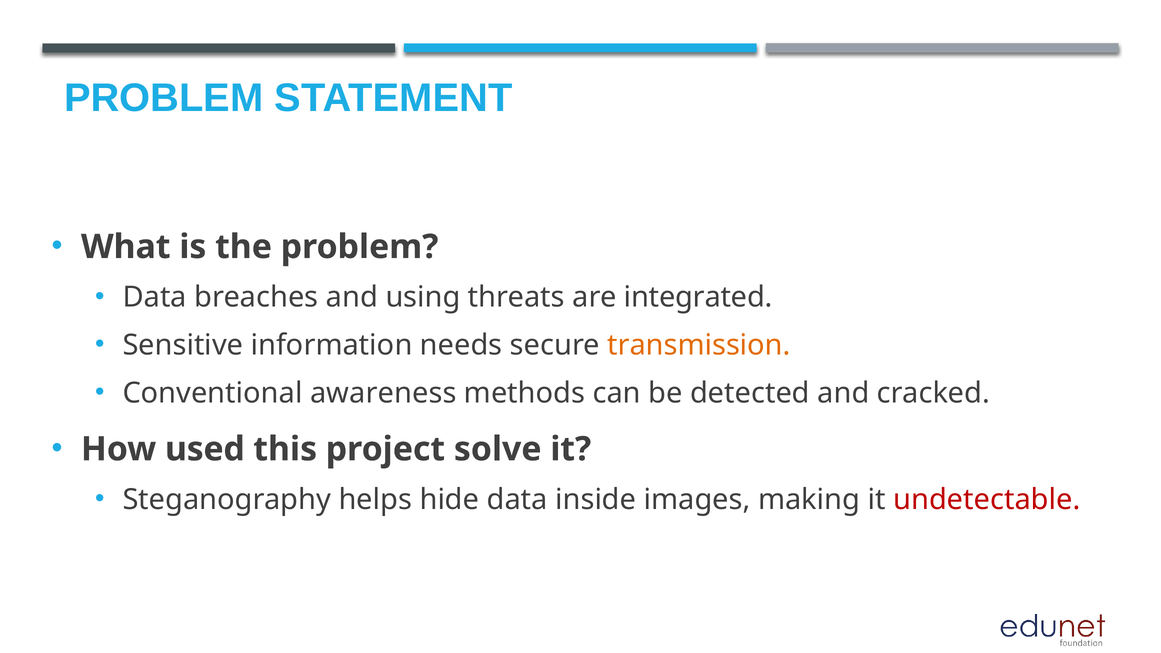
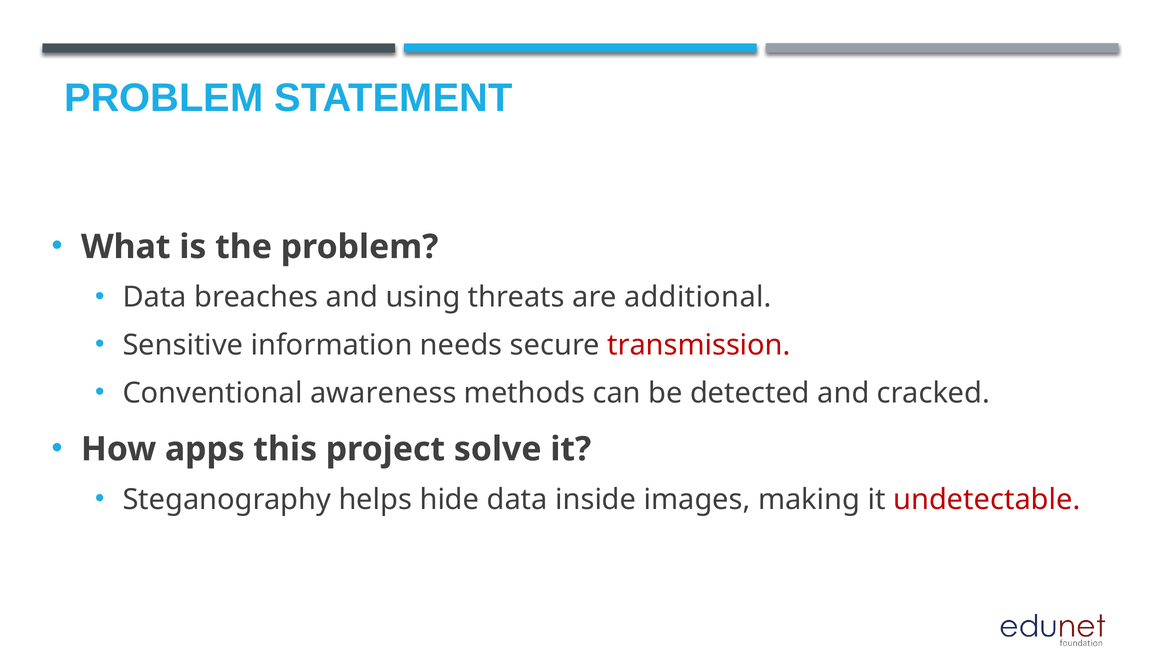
integrated: integrated -> additional (698, 297)
transmission colour: orange -> red (699, 345)
used: used -> apps (205, 449)
